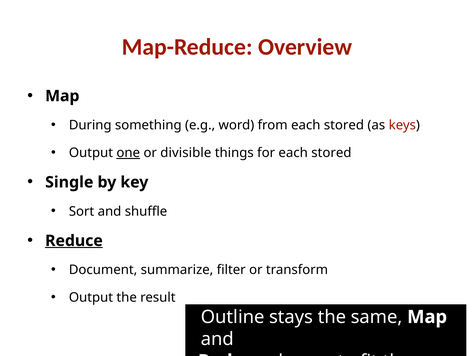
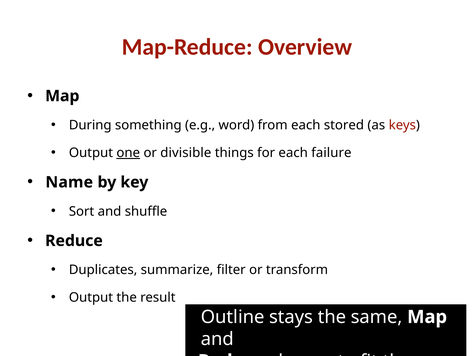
for each stored: stored -> failure (331, 153)
Single: Single -> Name (69, 182)
Reduce underline: present -> none (74, 240)
Document: Document -> Duplicates (103, 269)
